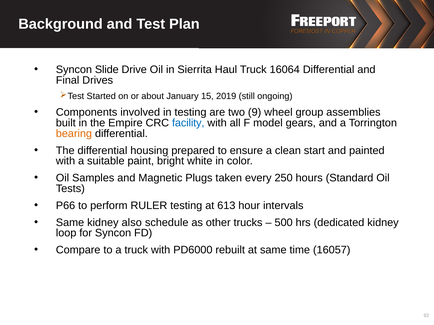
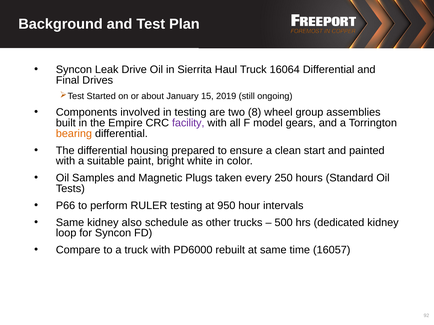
Slide: Slide -> Leak (107, 70)
9: 9 -> 8 (255, 113)
facility colour: blue -> purple (188, 123)
613: 613 -> 950 (226, 206)
